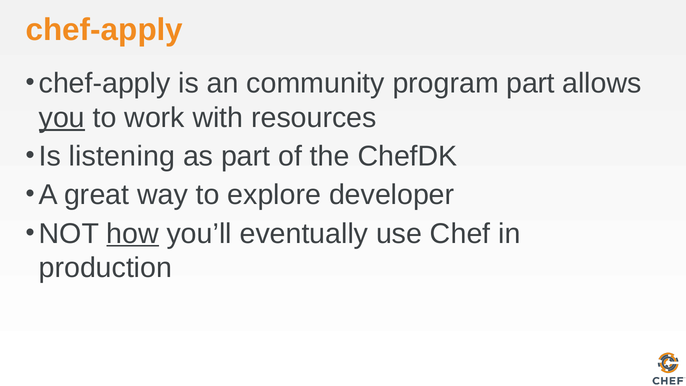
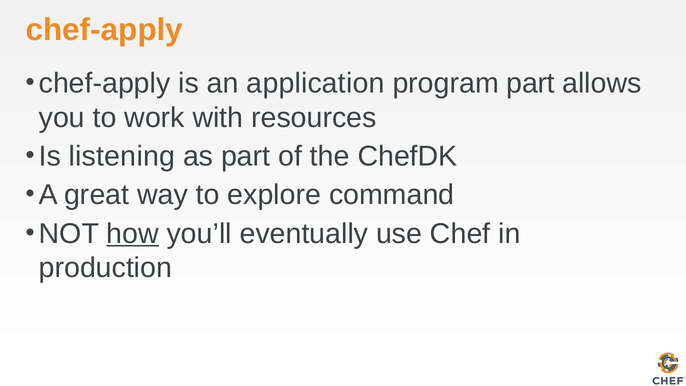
community: community -> application (315, 83)
you underline: present -> none (62, 118)
developer: developer -> command (392, 195)
